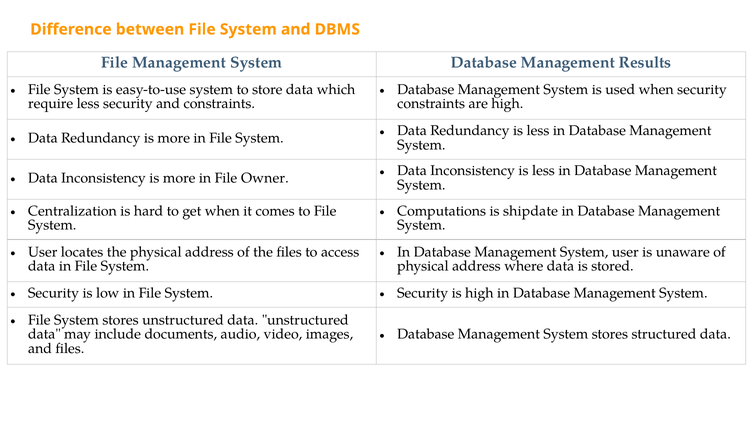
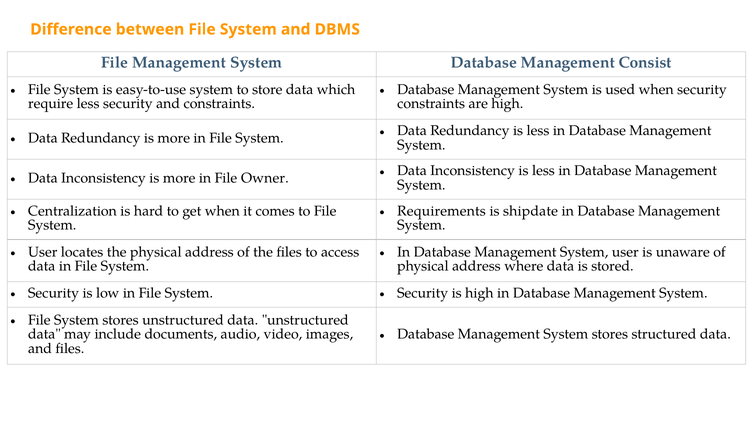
Results: Results -> Consist (645, 63)
Computations: Computations -> Requirements (442, 211)
